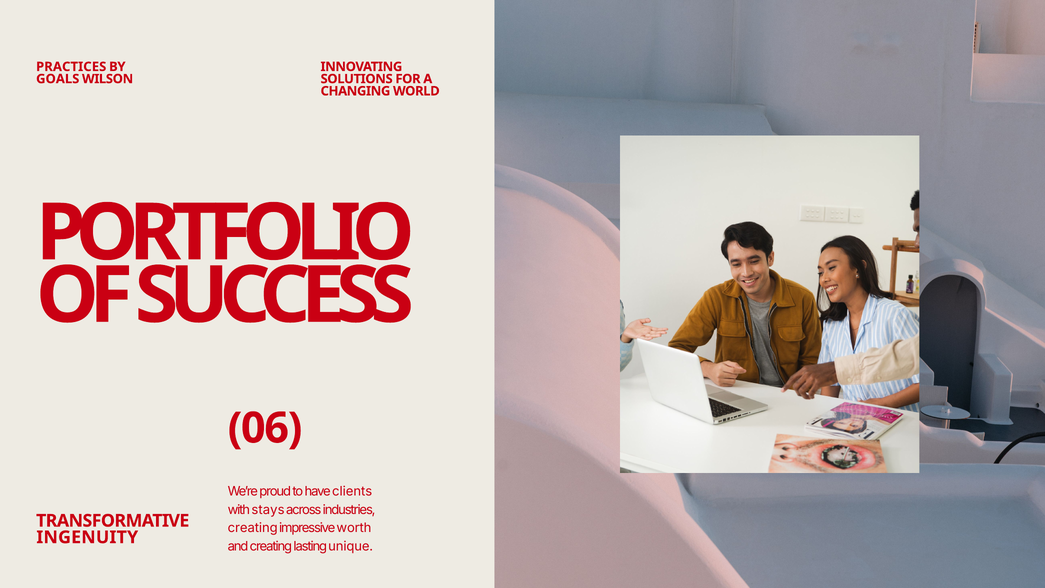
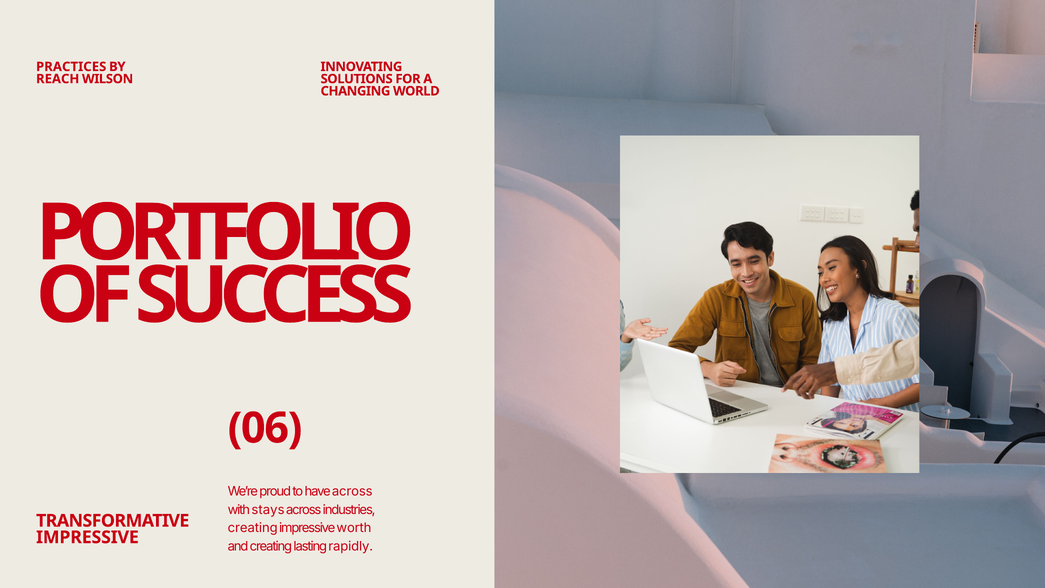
GOALS: GOALS -> REACH (58, 79)
have clients: clients -> across (352, 491)
INGENUITY: INGENUITY -> IMPRESSIVE (87, 537)
unique: unique -> rapidly (351, 546)
